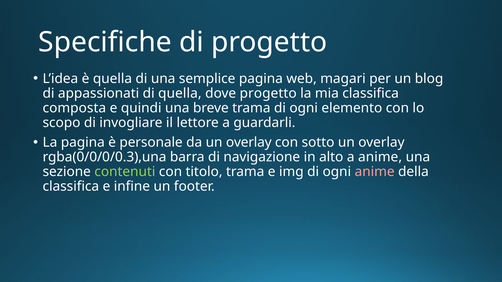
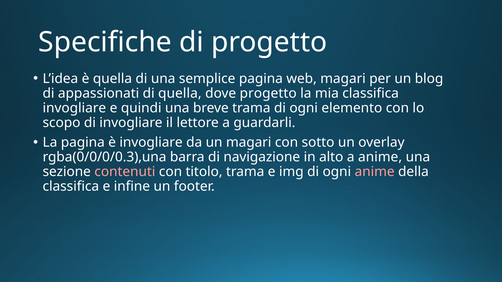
composta: composta -> invogliare (74, 108)
è personale: personale -> invogliare (151, 143)
da un overlay: overlay -> magari (249, 143)
contenuti colour: light green -> pink (125, 172)
